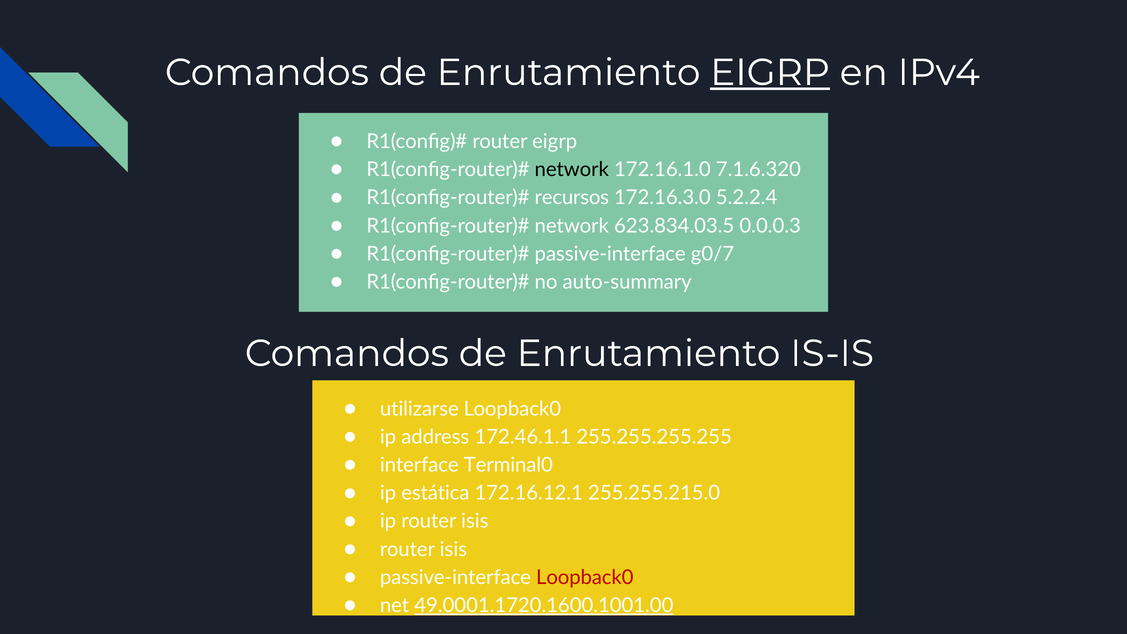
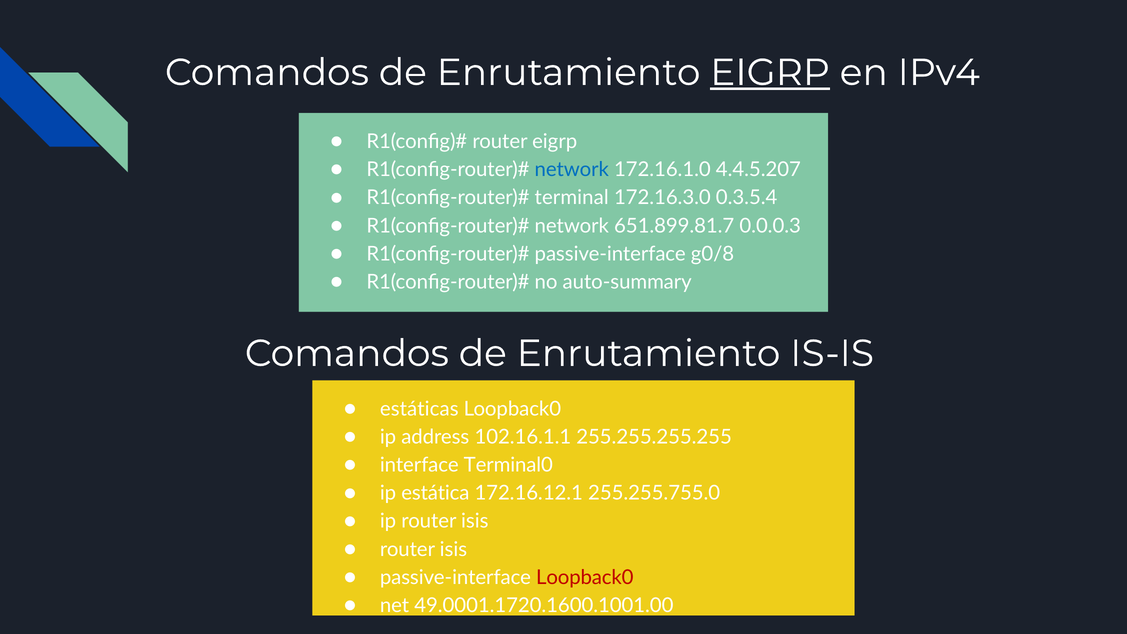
network colour: black -> blue (572, 170)
7.1.6.320: 7.1.6.320 -> 4.4.5.207 (758, 170)
recursos: recursos -> terminal (572, 198)
5.2.2.4: 5.2.2.4 -> 0.3.5.4 (747, 198)
623.834.03.5: 623.834.03.5 -> 651.899.81.7 (674, 226)
g0/7: g0/7 -> g0/8 (712, 254)
utilizarse: utilizarse -> estáticas (419, 409)
172.46.1.1: 172.46.1.1 -> 102.16.1.1 (523, 437)
255.255.215.0: 255.255.215.0 -> 255.255.755.0 (654, 493)
49.0001.1720.1600.1001.00 underline: present -> none (544, 605)
